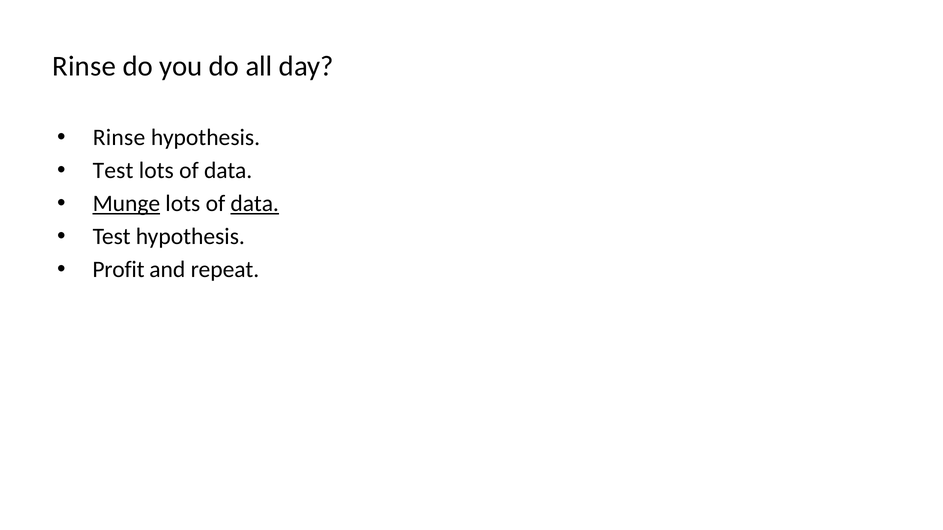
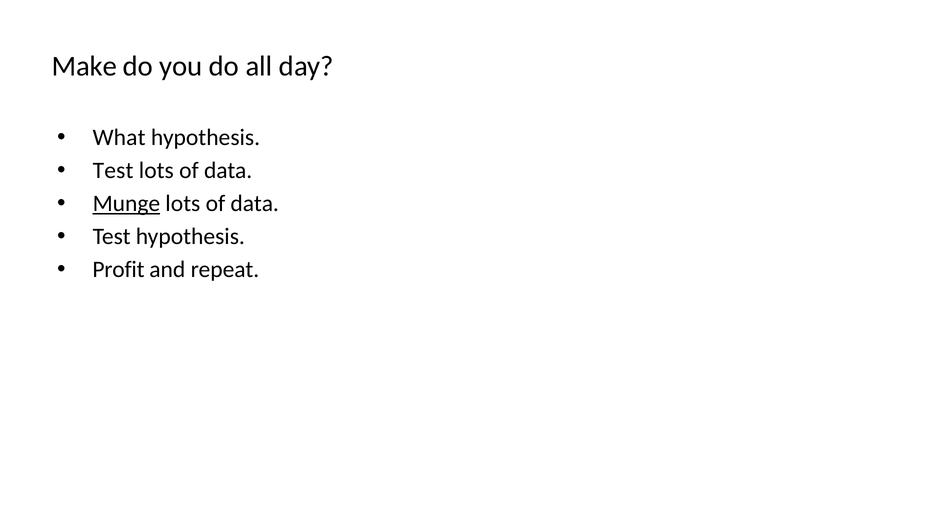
Rinse: Rinse -> Make (84, 66)
Rinse: Rinse -> What (119, 138)
data underline: present -> none (255, 204)
